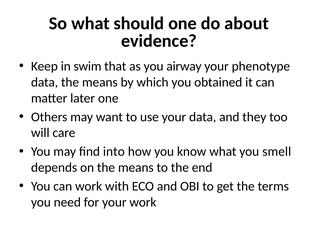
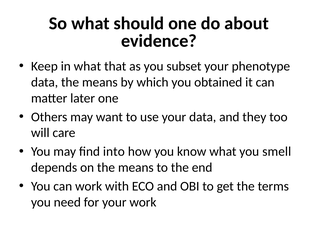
in swim: swim -> what (87, 66)
airway: airway -> subset (184, 66)
